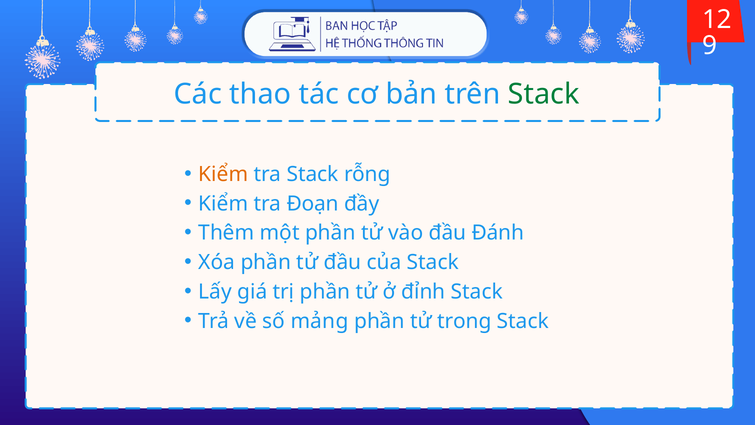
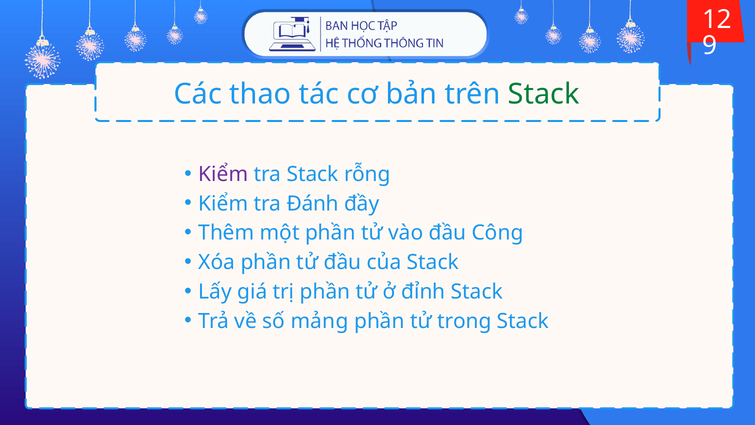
Kiểm colour: orange -> purple (223, 174)
Đoạn: Đoạn -> Đánh (313, 203)
Đánh: Đánh -> Công (498, 233)
